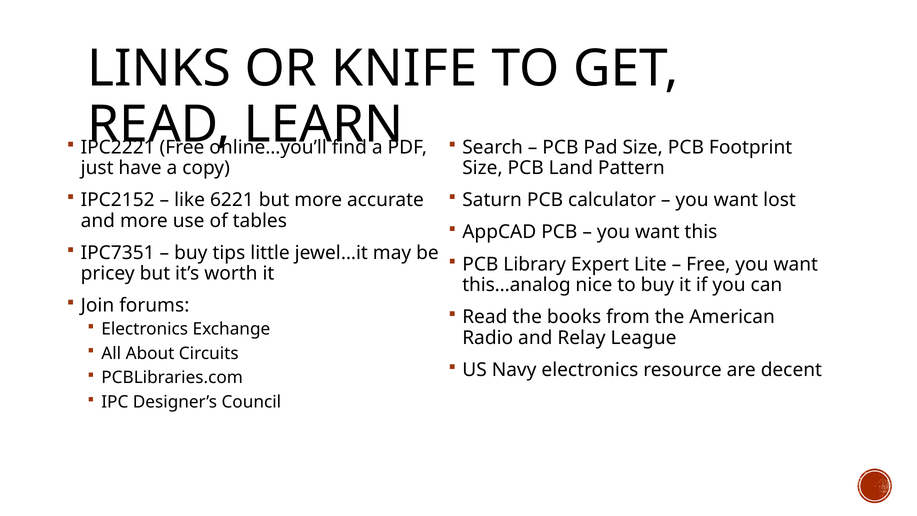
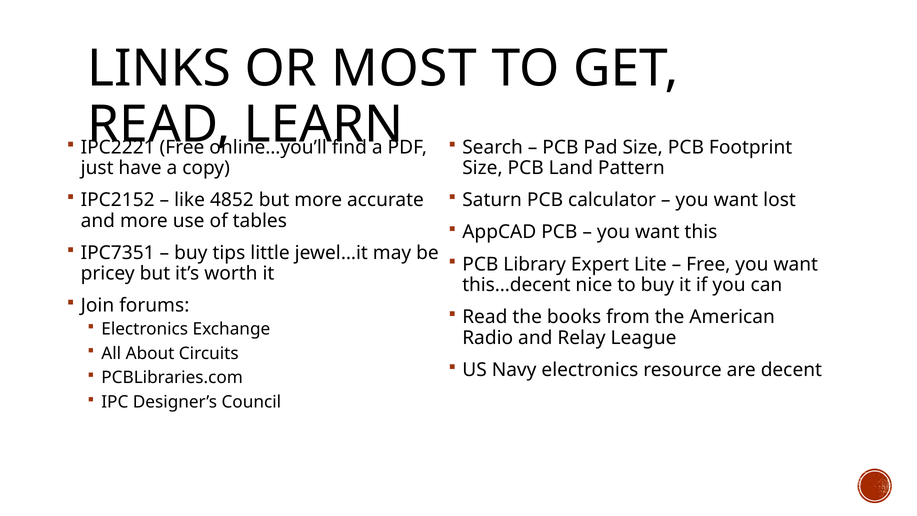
KNIFE: KNIFE -> MOST (404, 69)
6221: 6221 -> 4852 (232, 200)
this…analog: this…analog -> this…decent (516, 285)
